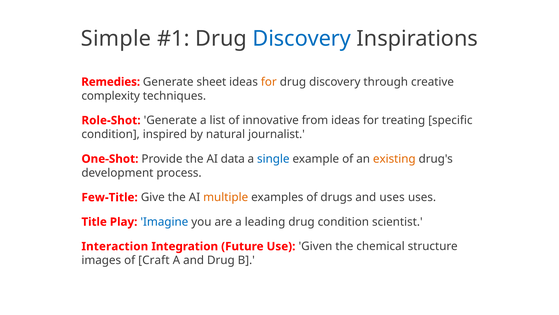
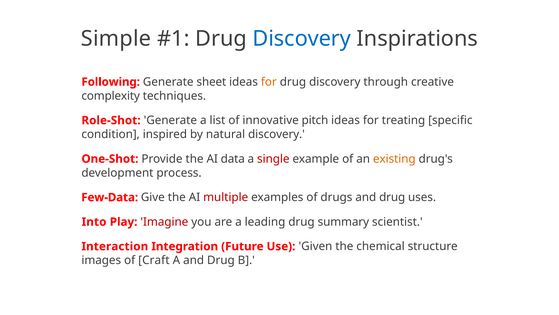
Remedies: Remedies -> Following (111, 82)
from: from -> pitch (315, 120)
natural journalist: journalist -> discovery (276, 134)
single colour: blue -> red (273, 159)
Few-Title: Few-Title -> Few-Data (110, 197)
multiple colour: orange -> red (226, 197)
drugs and uses: uses -> drug (392, 197)
Title: Title -> Into (94, 222)
Imagine colour: blue -> red (164, 222)
drug condition: condition -> summary (343, 222)
